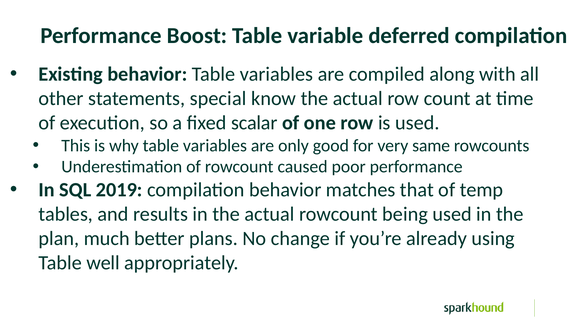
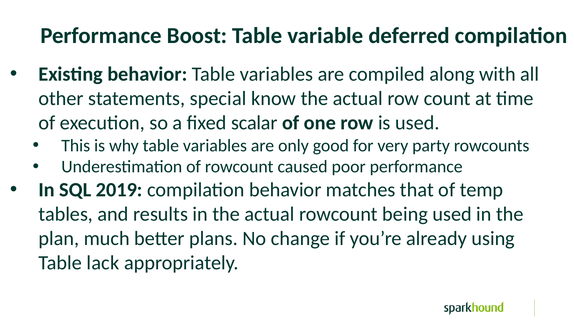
same: same -> party (431, 145)
well: well -> lack (103, 263)
